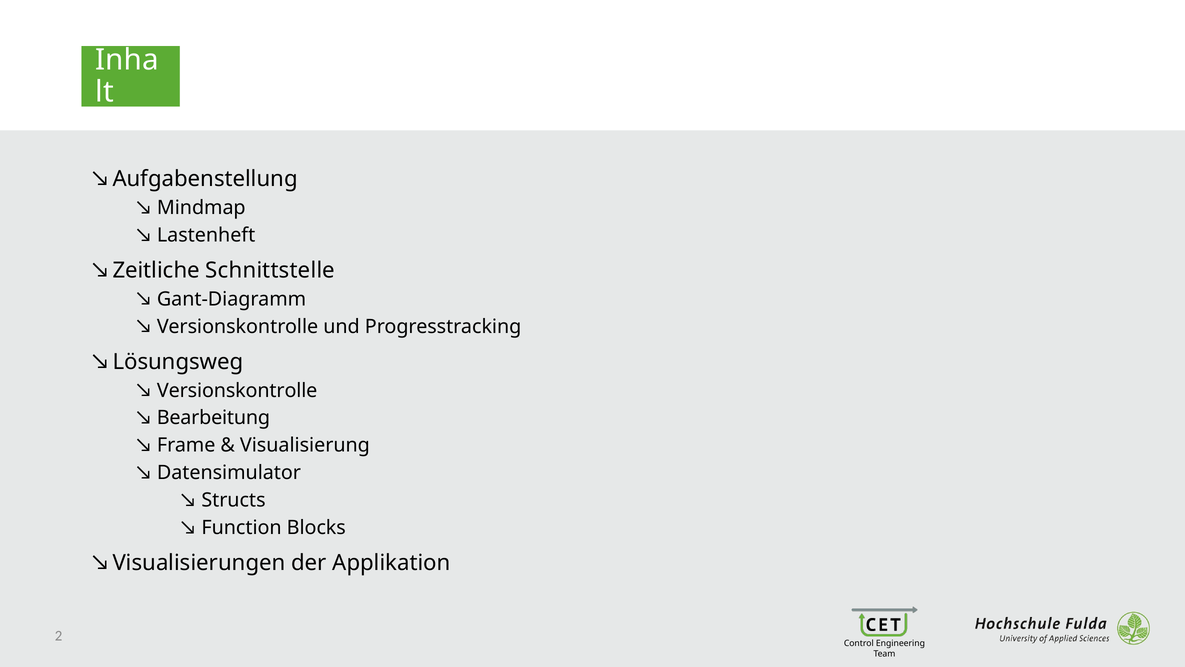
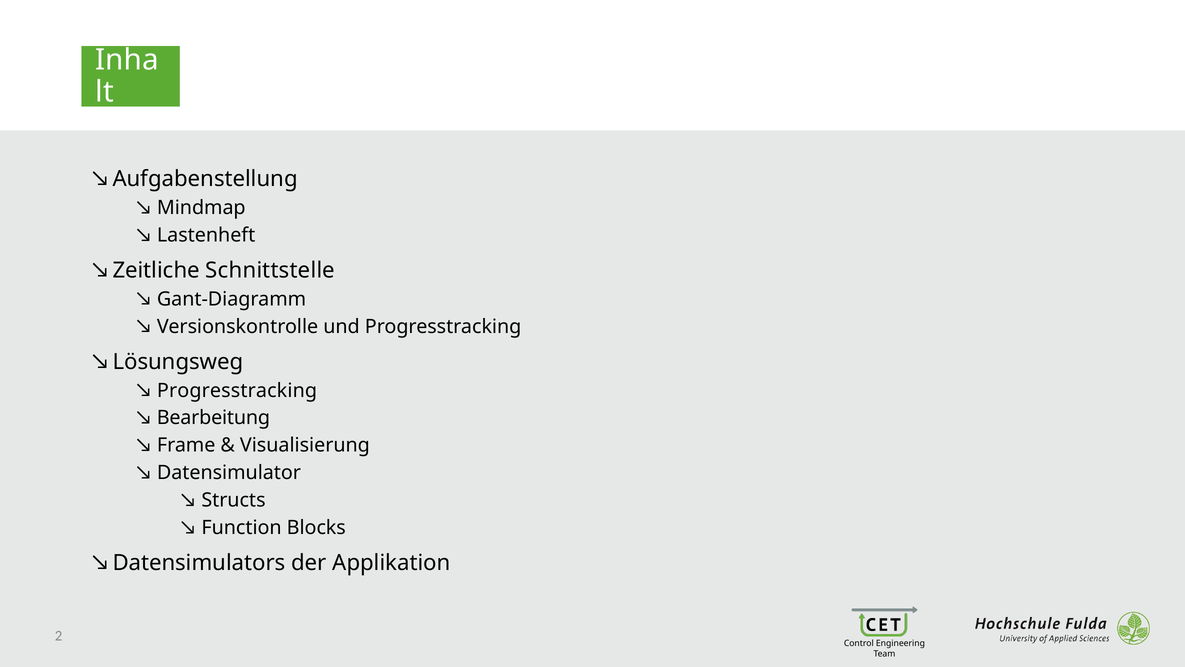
Versionskontrolle: Versionskontrolle -> Progresstracking (237, 390)
Visualisierungen: Visualisierungen -> Datensimulators (199, 563)
